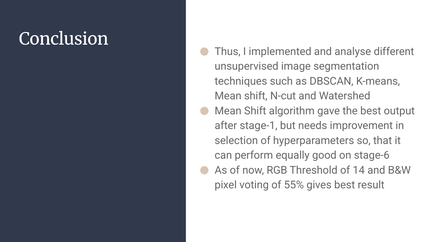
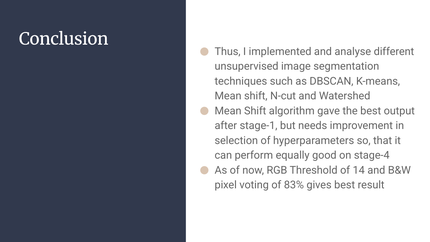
stage-6: stage-6 -> stage-4 (372, 155)
55%: 55% -> 83% (294, 185)
